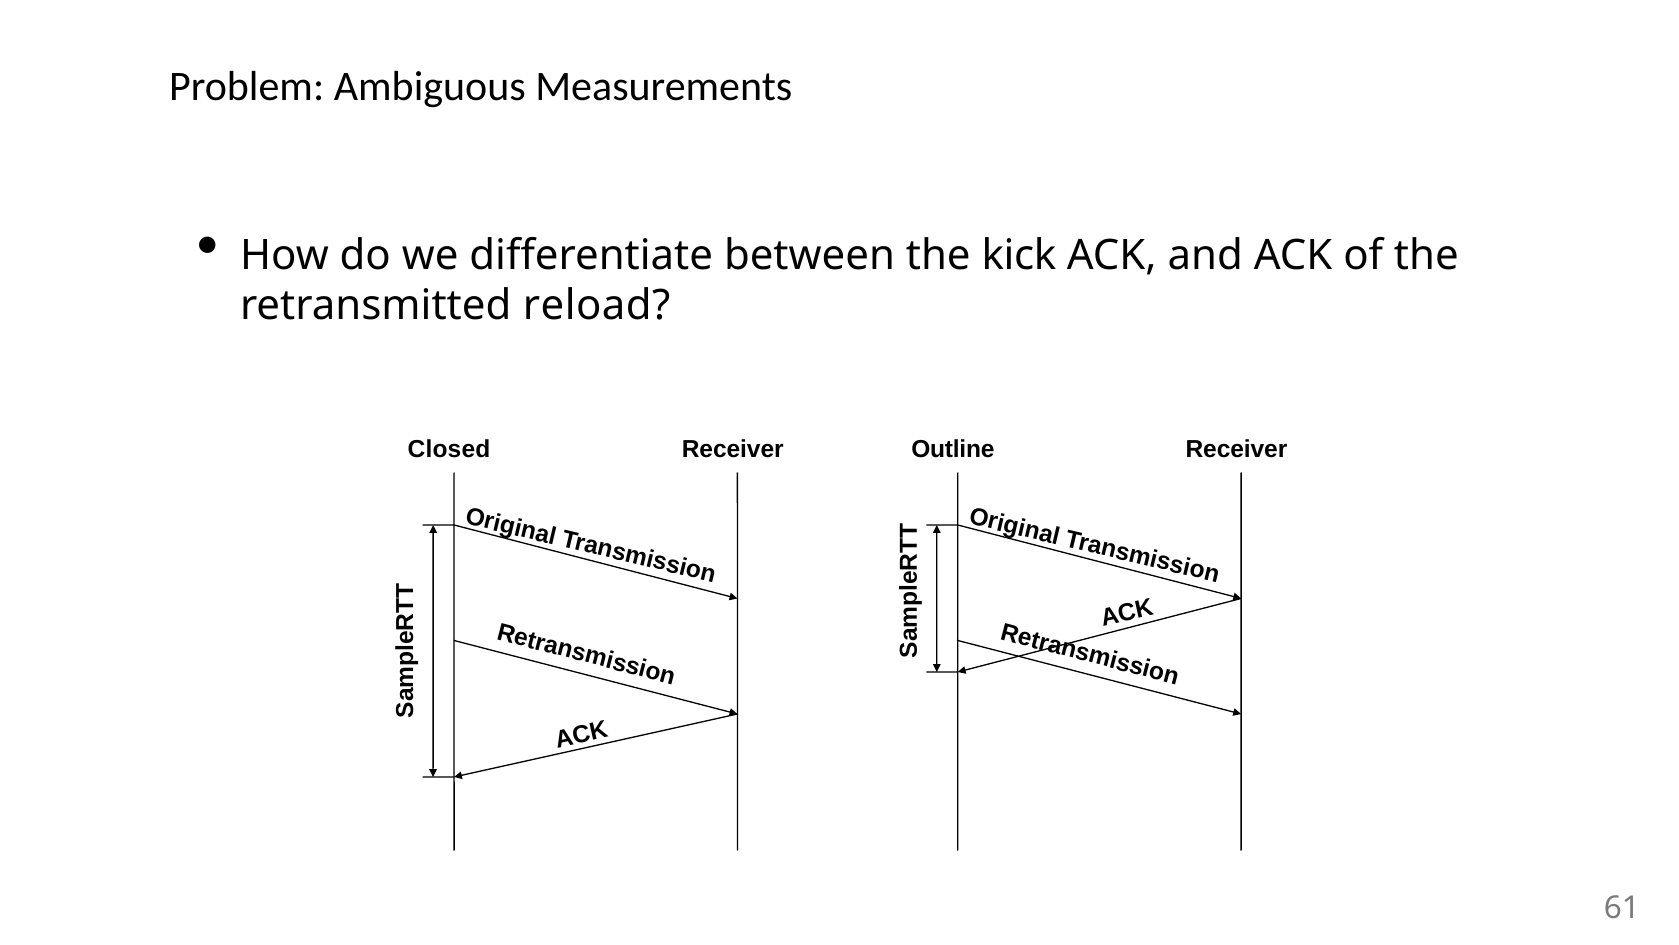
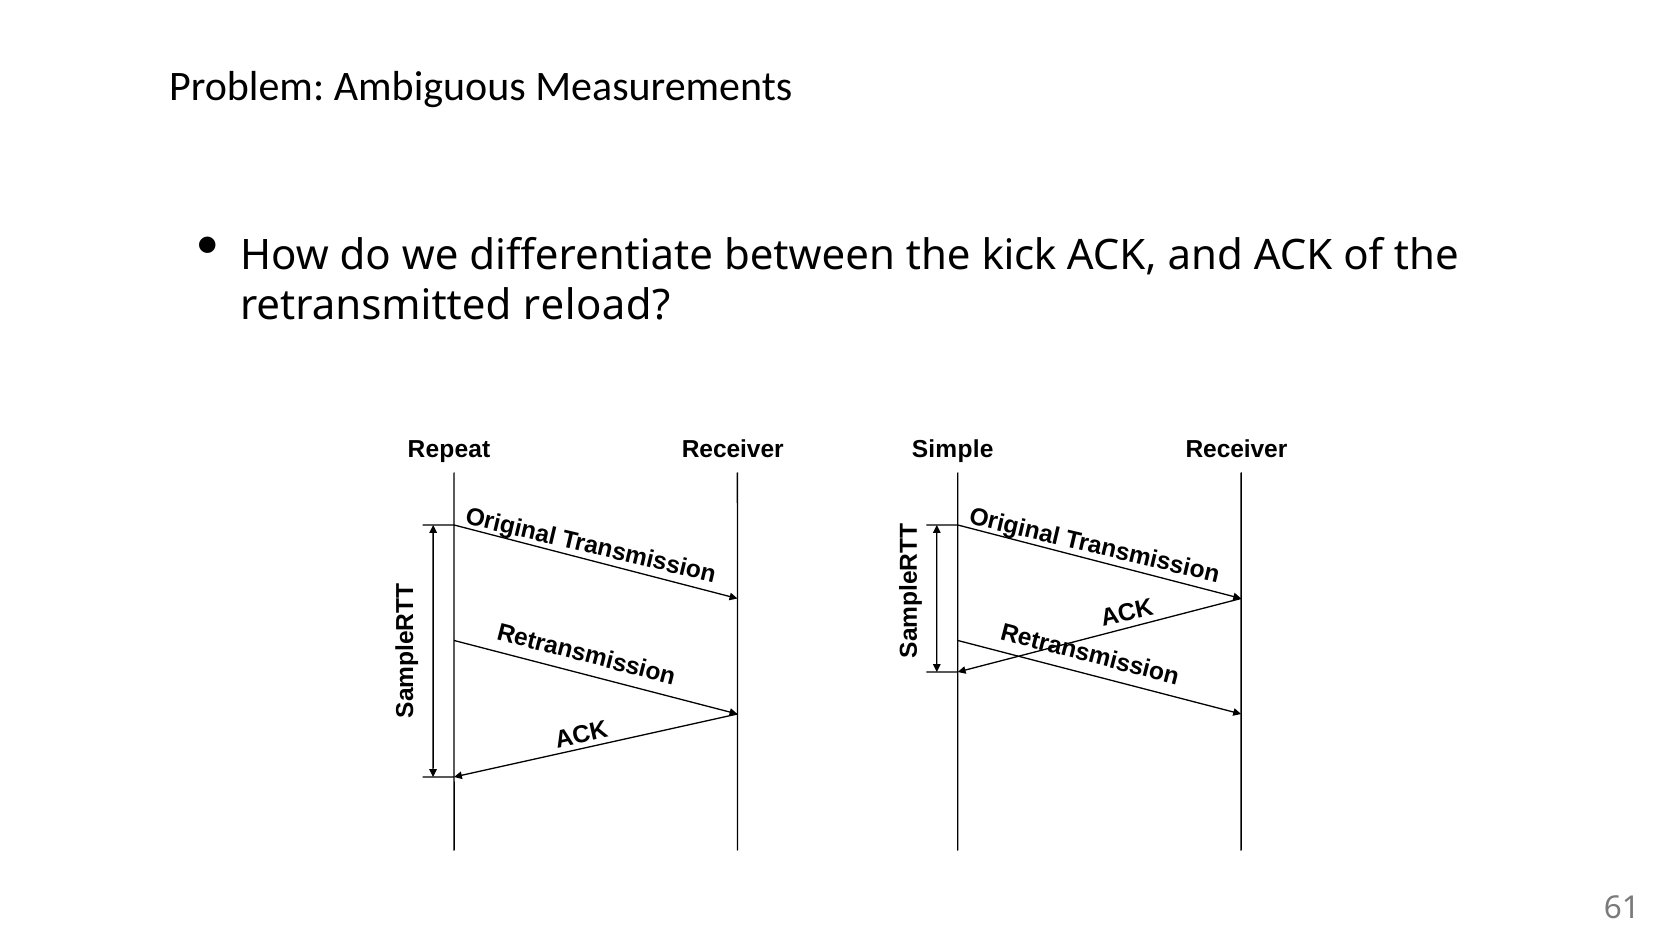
Closed: Closed -> Repeat (449, 449)
Outline: Outline -> Simple (953, 449)
